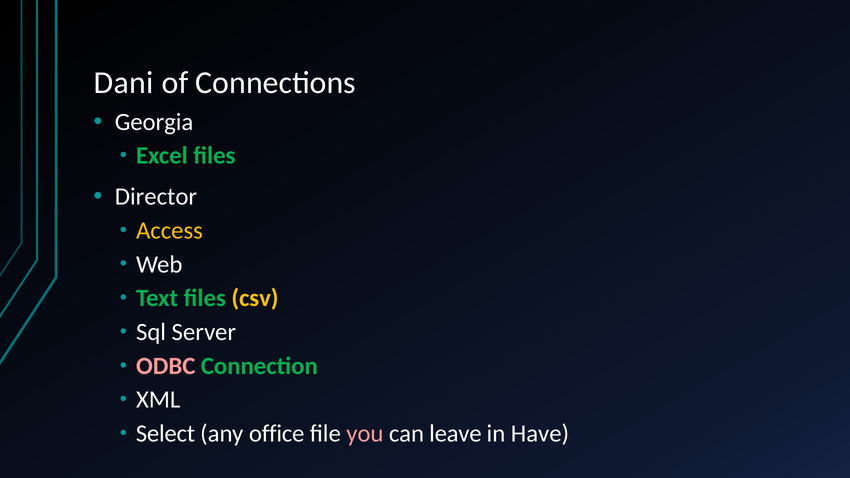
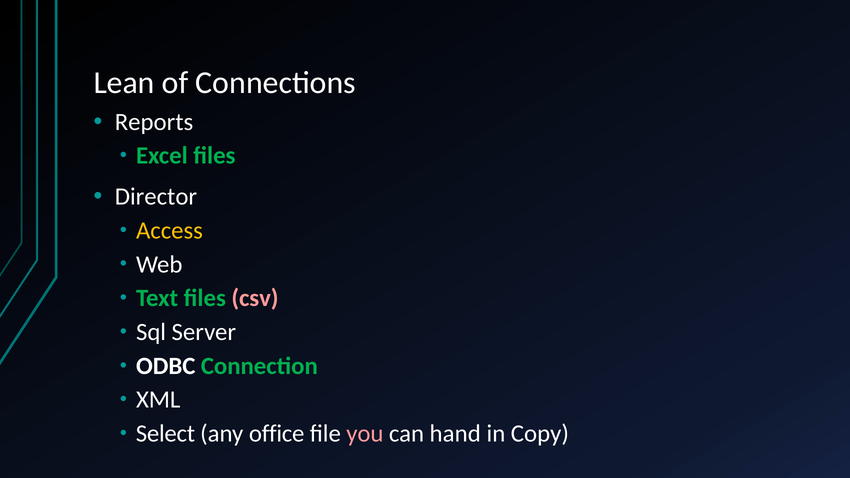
Dani: Dani -> Lean (124, 83)
Georgia: Georgia -> Reports (154, 122)
csv colour: yellow -> pink (255, 298)
ODBC colour: pink -> white (166, 366)
leave: leave -> hand (455, 434)
Have: Have -> Copy (540, 434)
